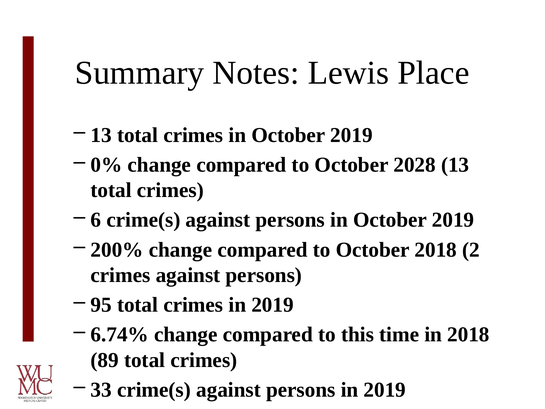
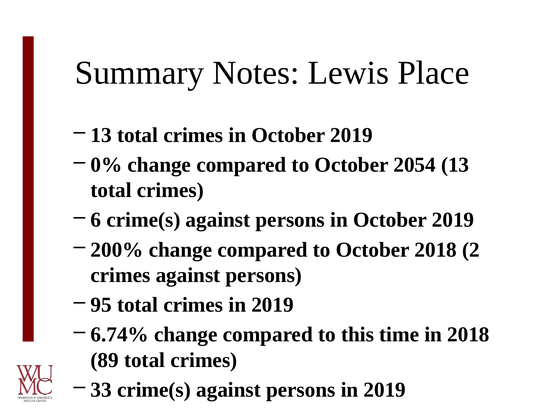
2028: 2028 -> 2054 (415, 165)
